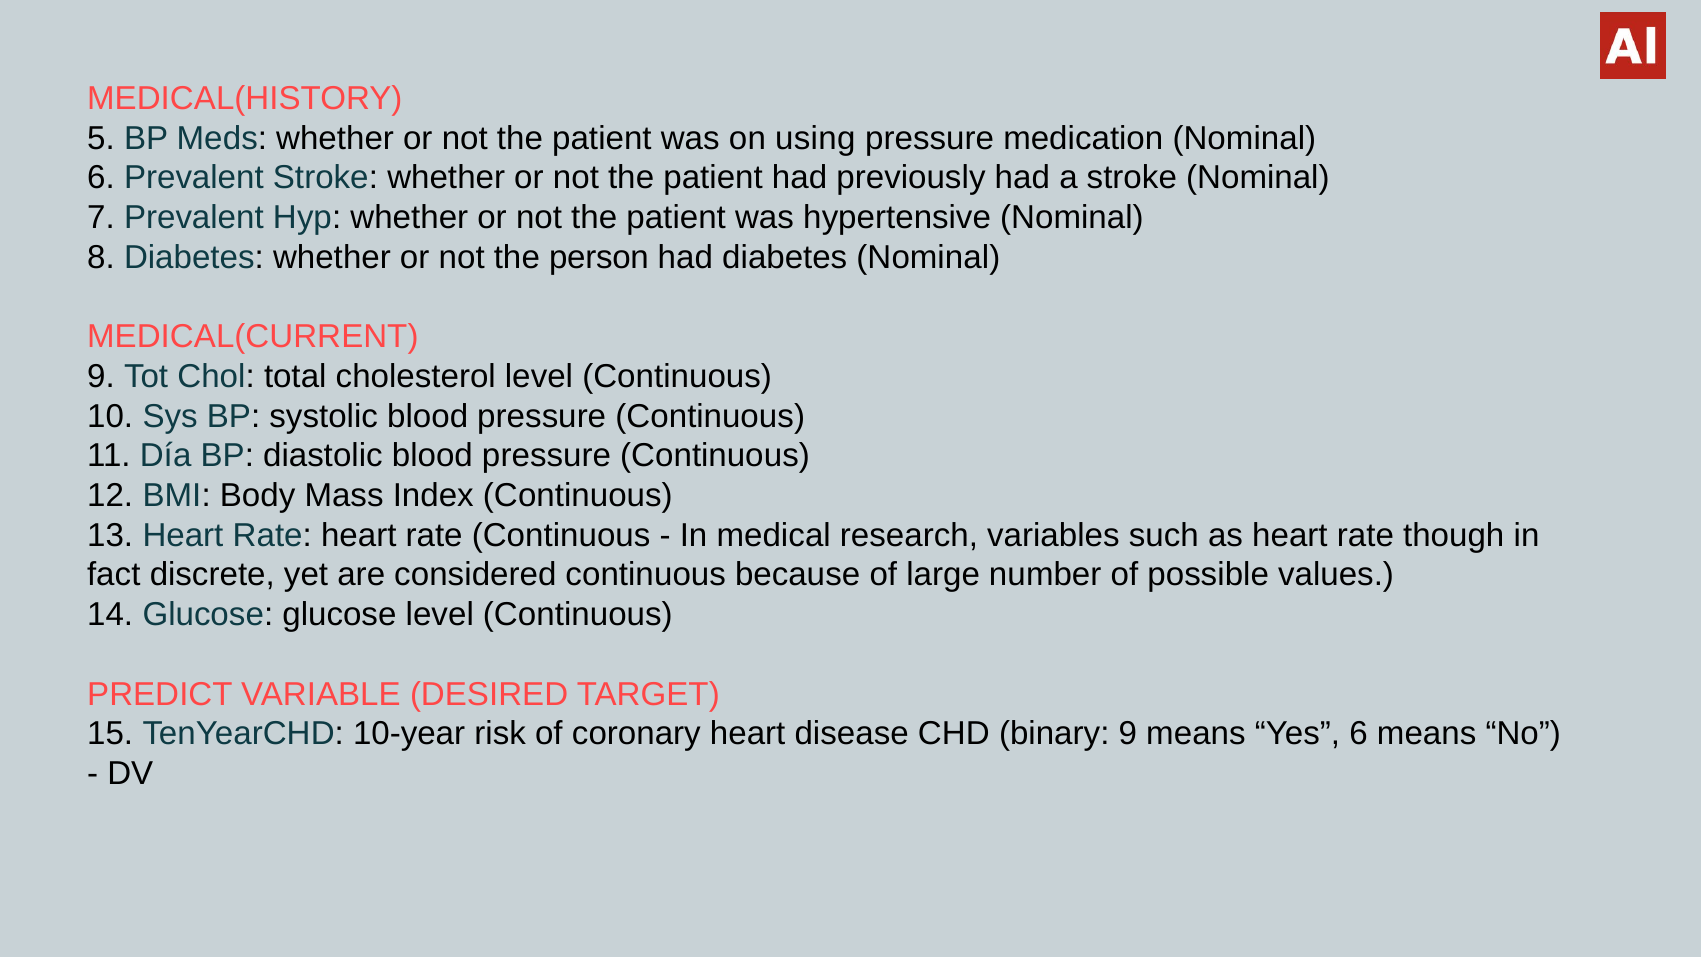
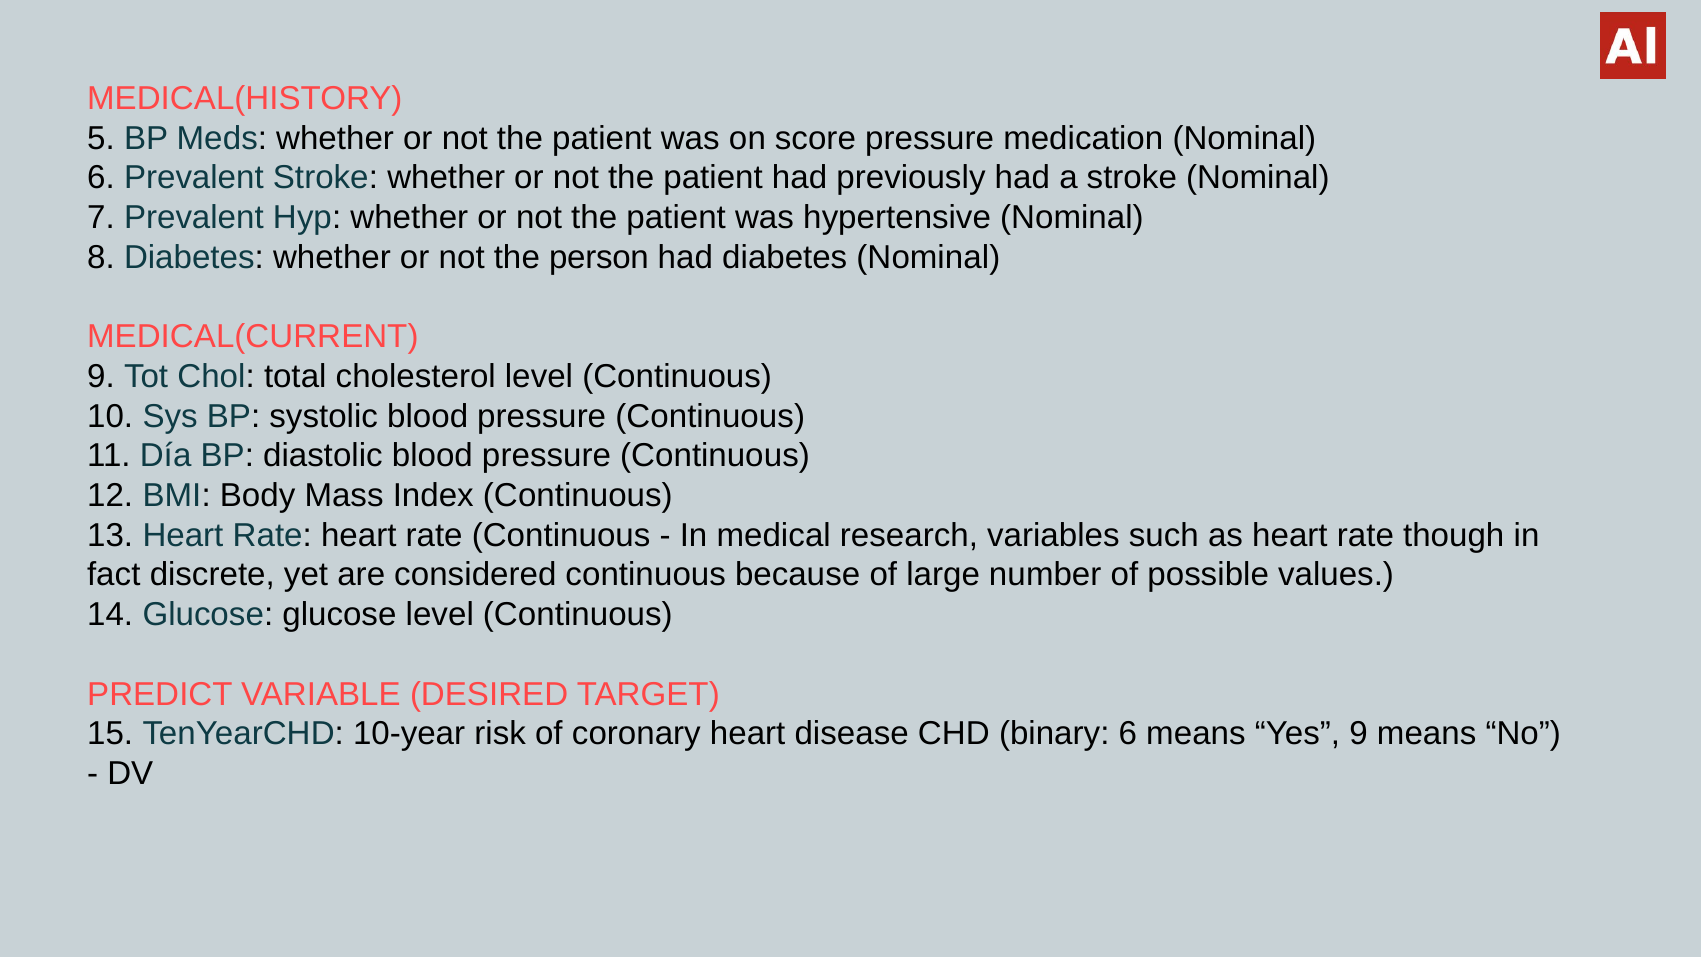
using: using -> score (815, 138)
binary 9: 9 -> 6 (1128, 734)
Yes 6: 6 -> 9 (1359, 734)
